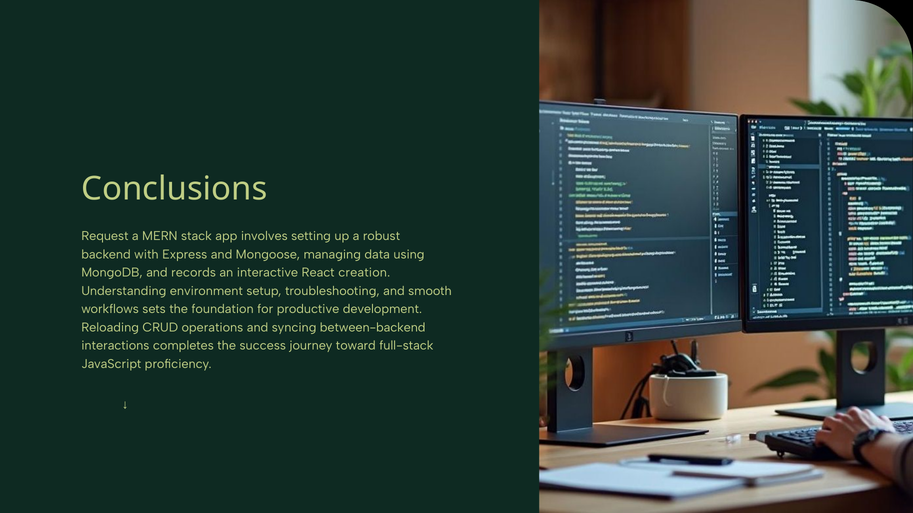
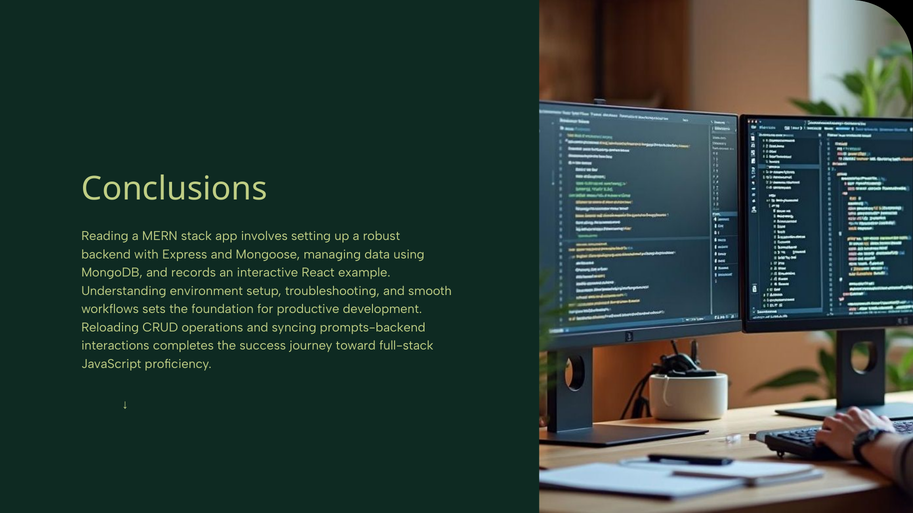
Request: Request -> Reading (105, 237)
creation: creation -> example (364, 273)
between-backend: between-backend -> prompts-backend (373, 328)
